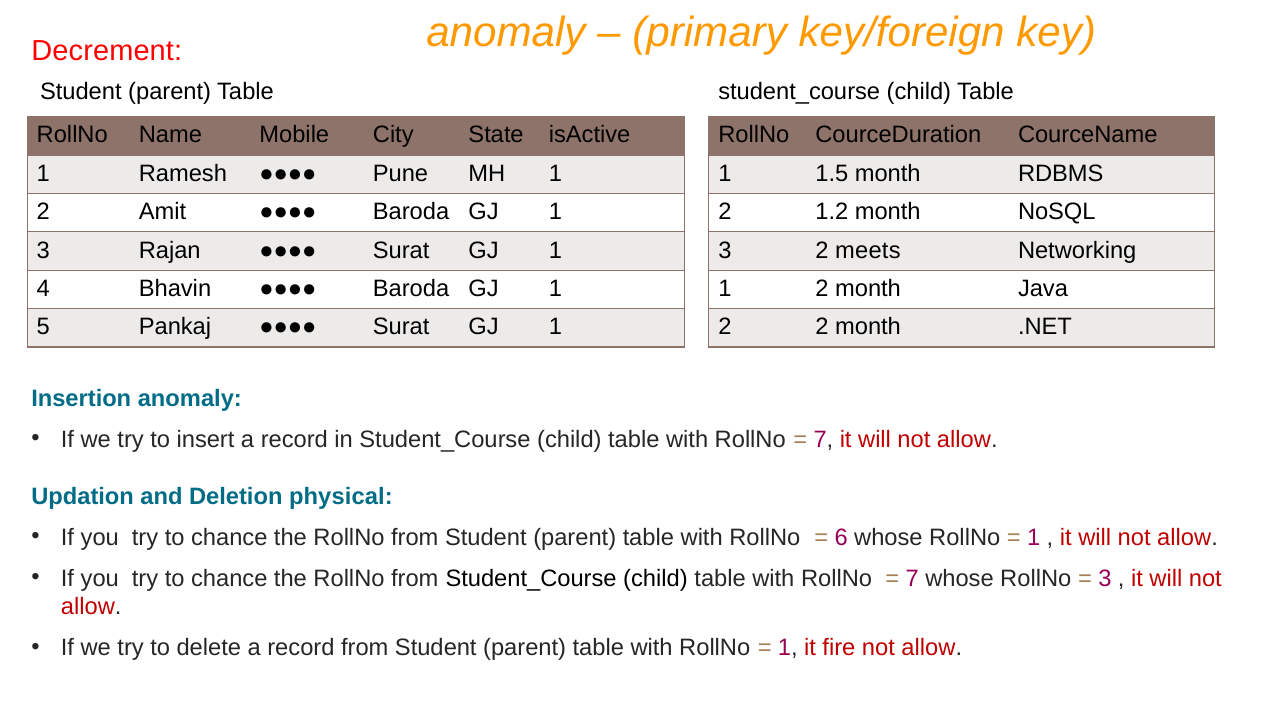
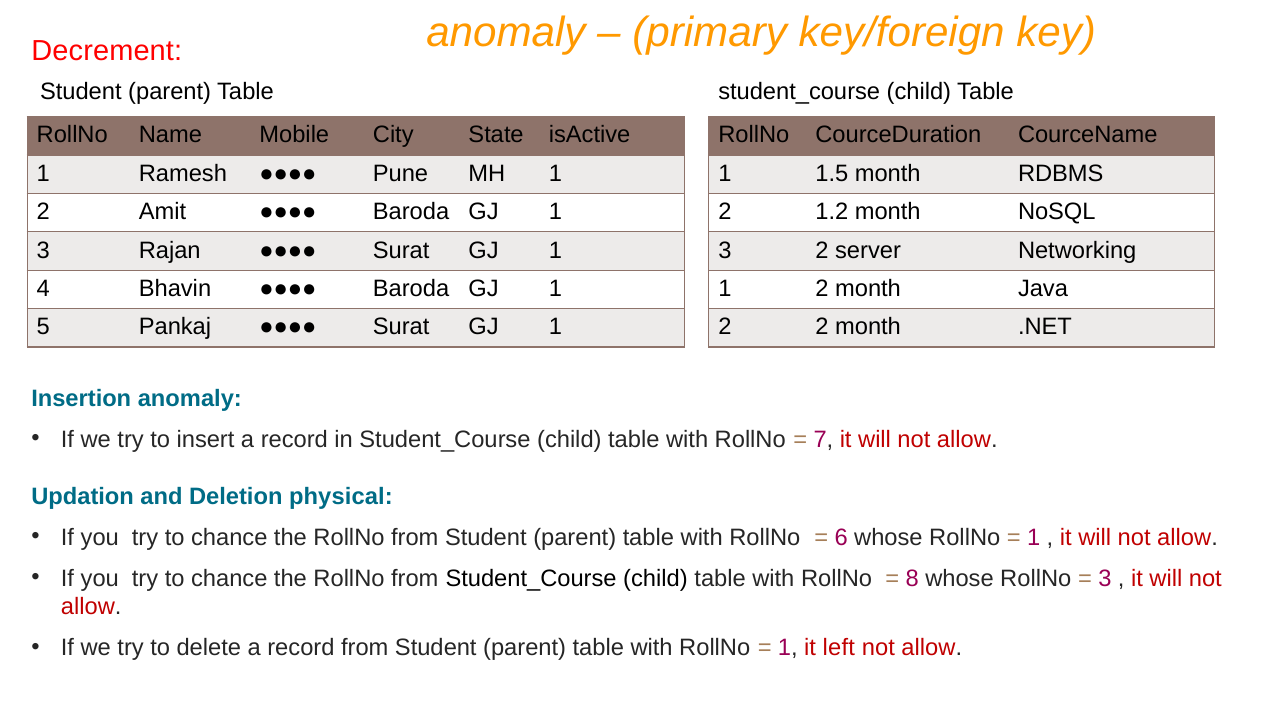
meets: meets -> server (868, 250)
7: 7 -> 8 (912, 578)
fire: fire -> left (839, 648)
